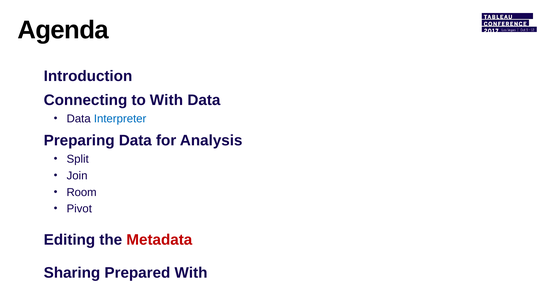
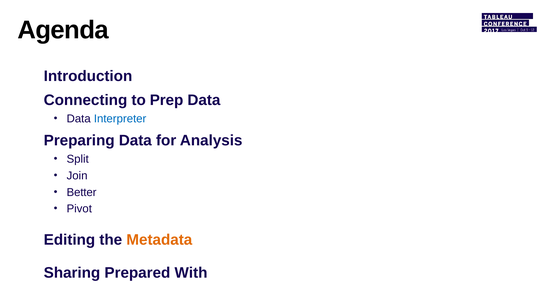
to With: With -> Prep (167, 100)
Room: Room -> Better (82, 192)
Metadata colour: red -> orange (159, 240)
